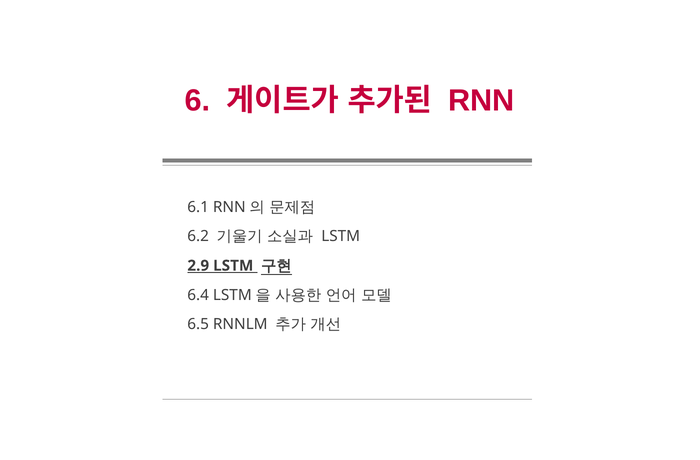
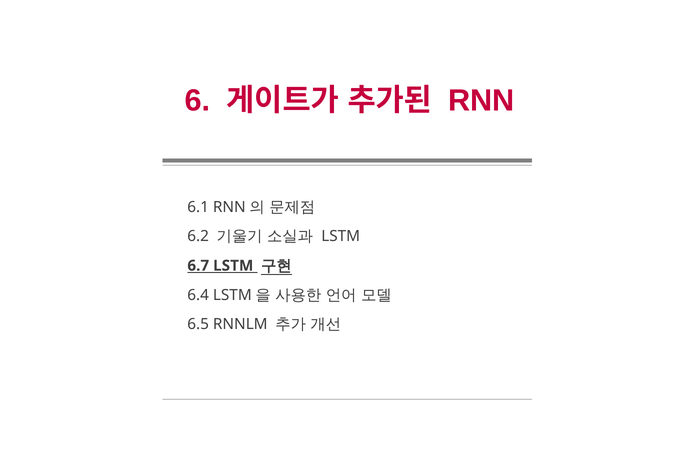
2.9: 2.9 -> 6.7 (198, 266)
